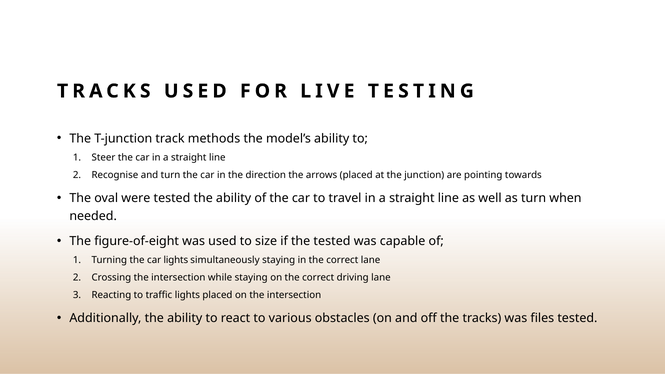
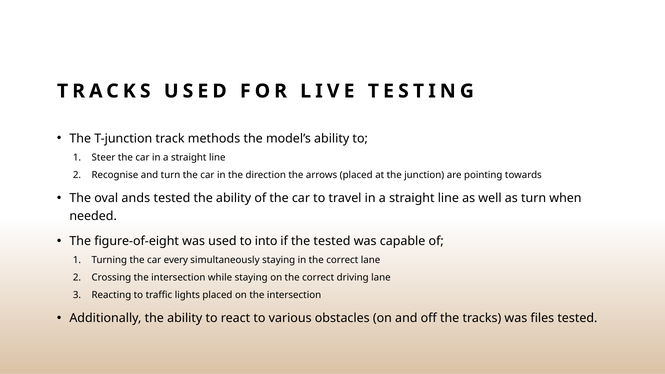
were: were -> ands (136, 198)
size: size -> into (266, 241)
car lights: lights -> every (176, 260)
